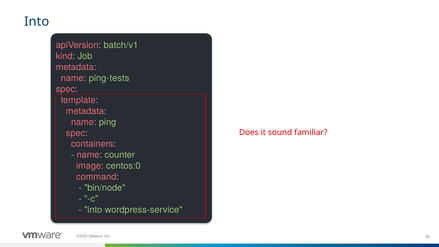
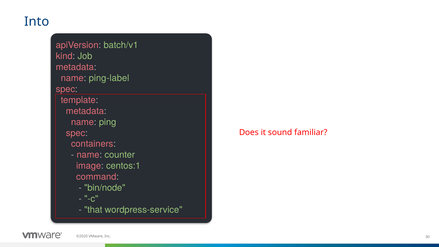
ping-tests: ping-tests -> ping-label (109, 78)
centos:0: centos:0 -> centos:1 (123, 166)
into: into -> that (93, 210)
